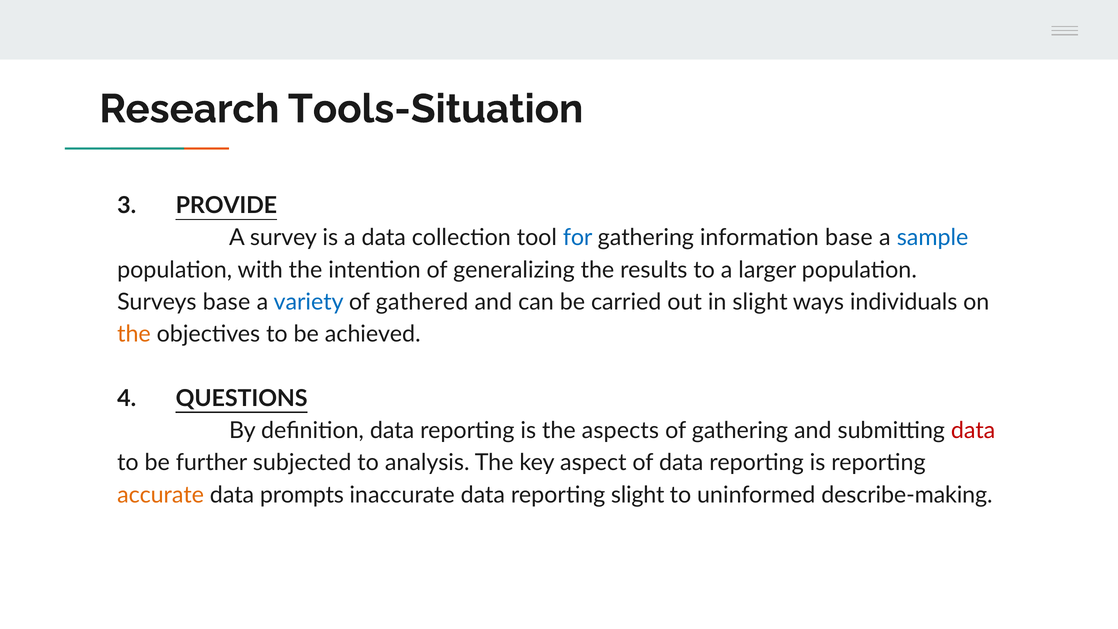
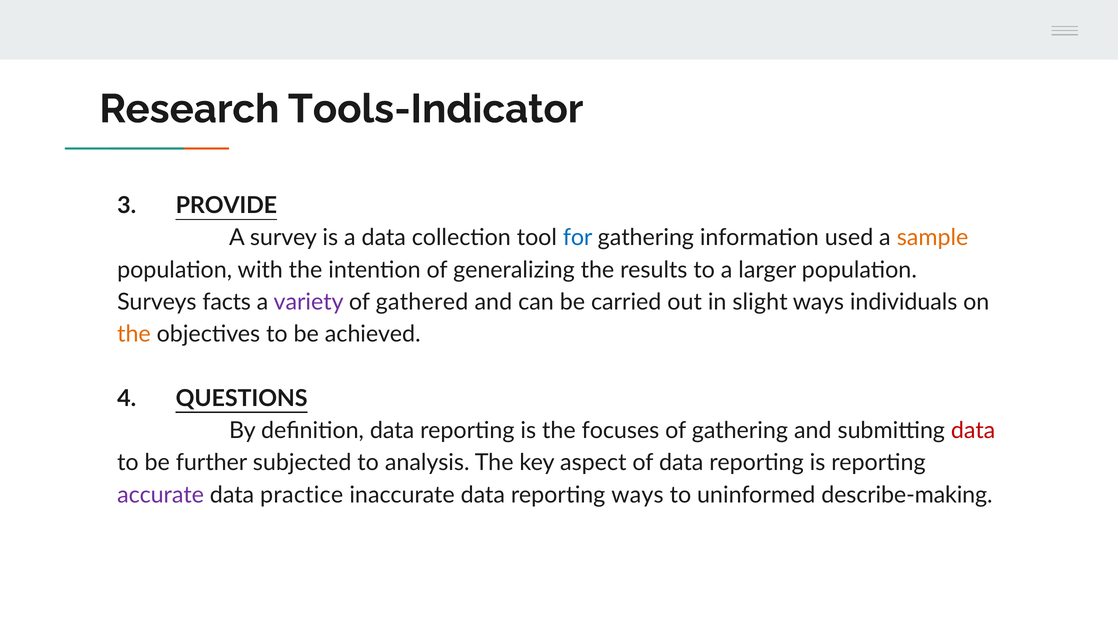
Tools-Situation: Tools-Situation -> Tools-Indicator (436, 109)
information base: base -> used (849, 238)
sample colour: blue -> orange (933, 238)
Surveys base: base -> facts (227, 302)
variety colour: blue -> purple (309, 302)
aspects: aspects -> focuses (620, 430)
accurate colour: orange -> purple (161, 495)
prompts: prompts -> practice (302, 495)
reporting slight: slight -> ways (637, 495)
